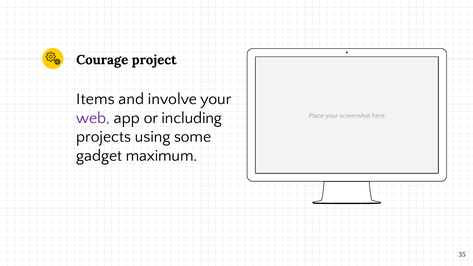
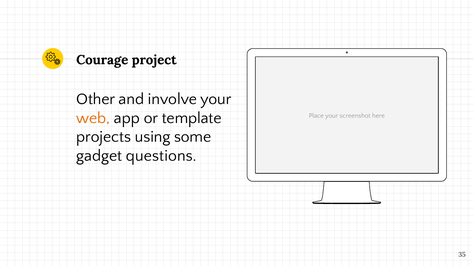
Items: Items -> Other (96, 99)
web colour: purple -> orange (93, 118)
including: including -> template (192, 118)
maximum: maximum -> questions (161, 156)
